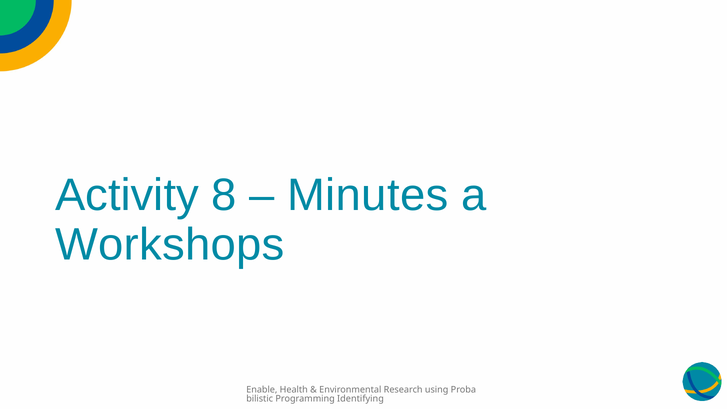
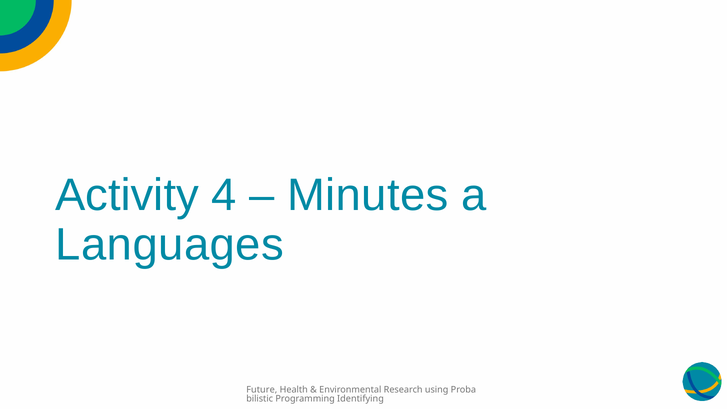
8: 8 -> 4 (224, 195)
Workshops: Workshops -> Languages (170, 244)
Enable: Enable -> Future (262, 390)
